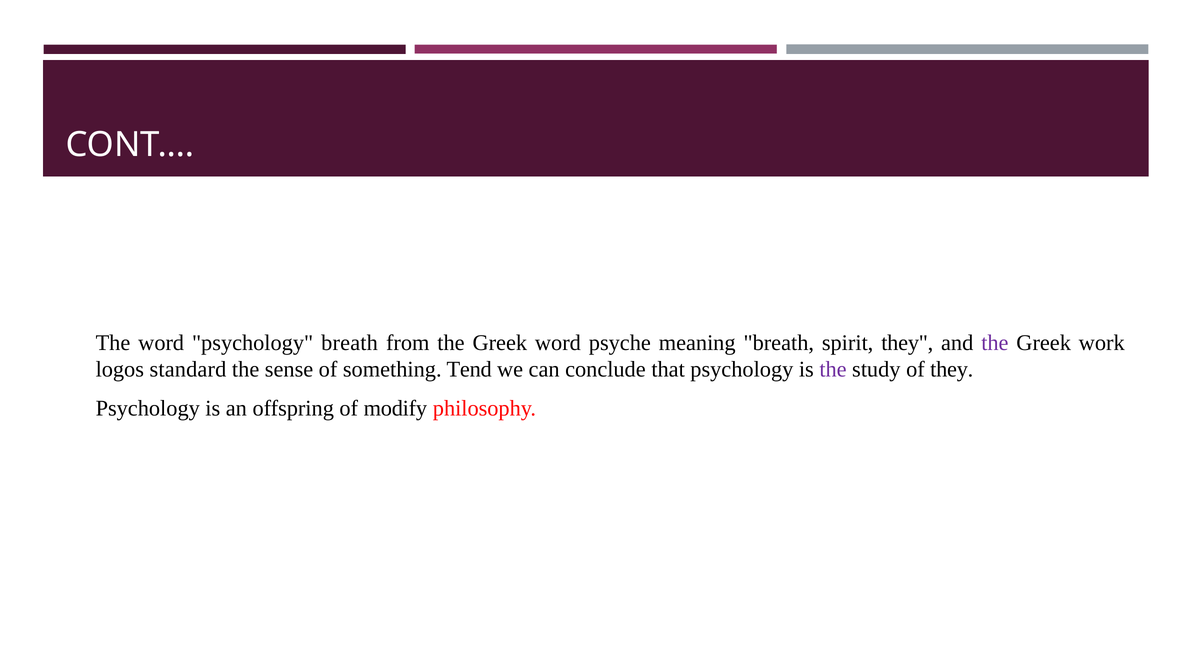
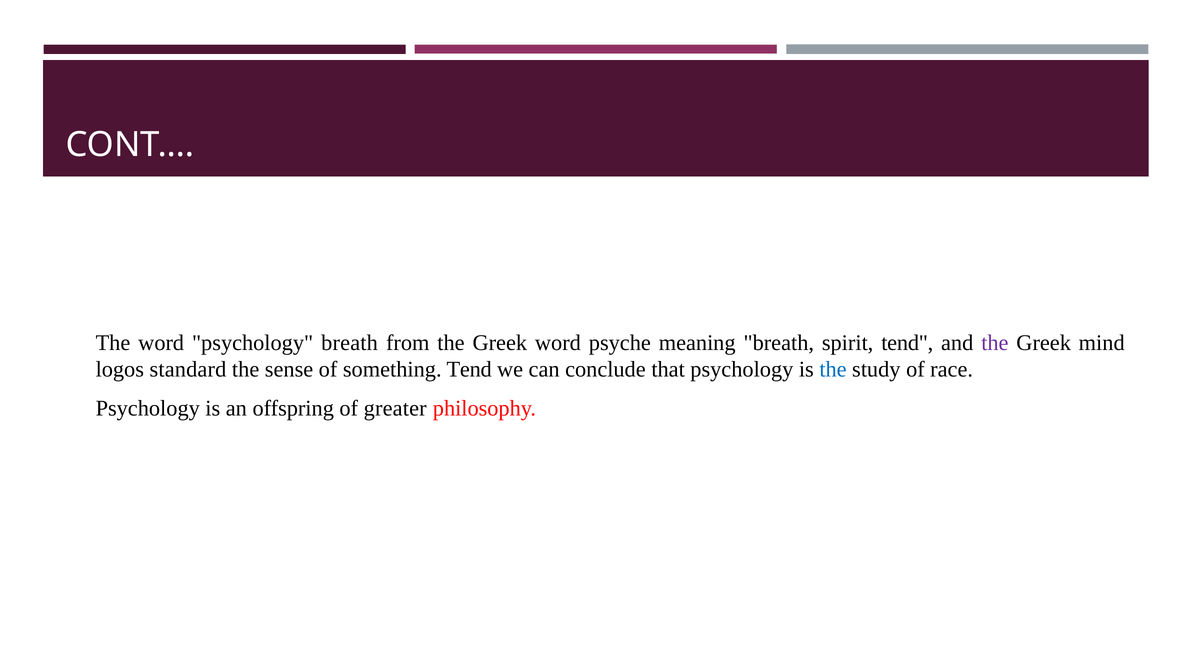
spirit they: they -> tend (907, 342)
work: work -> mind (1102, 342)
the colour: purple -> blue (833, 369)
of they: they -> race (952, 369)
modify: modify -> greater (395, 408)
